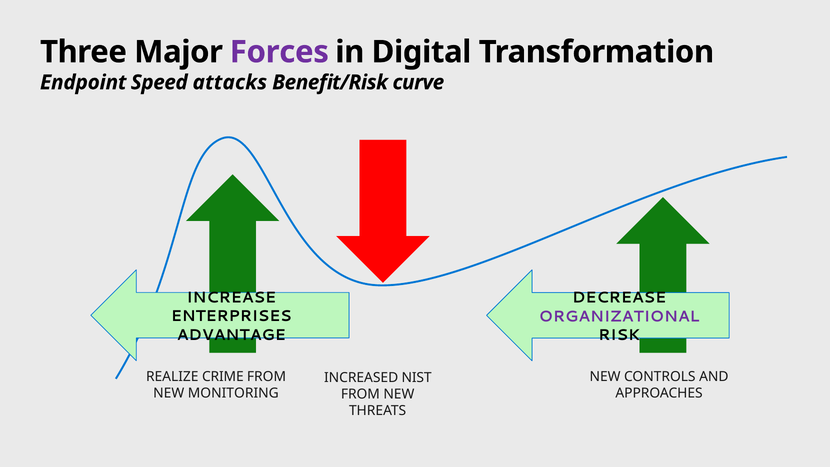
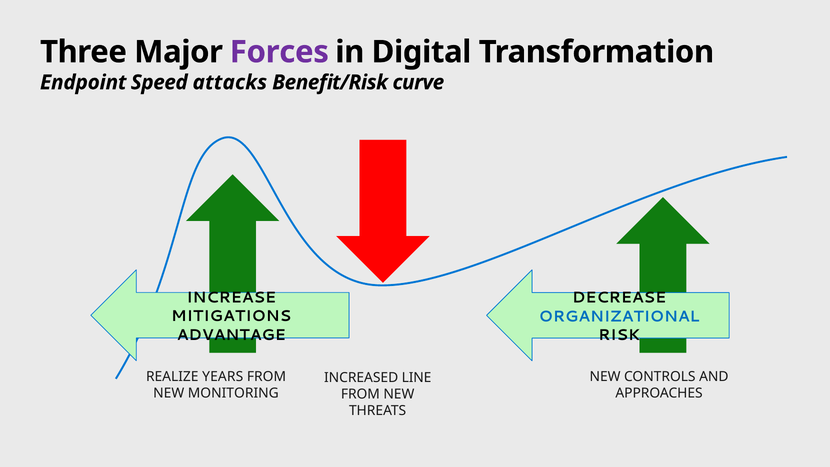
ENTERPRISES: ENTERPRISES -> MITIGATIONS (231, 316)
ORGANIZATIONAL colour: purple -> blue (619, 316)
CRIME: CRIME -> YEARS (223, 377)
NIST: NIST -> LINE (417, 378)
